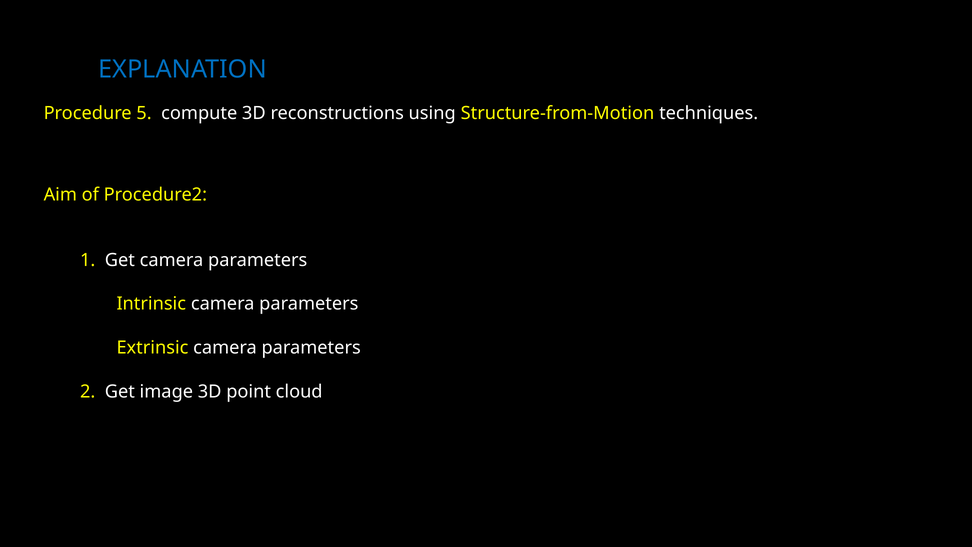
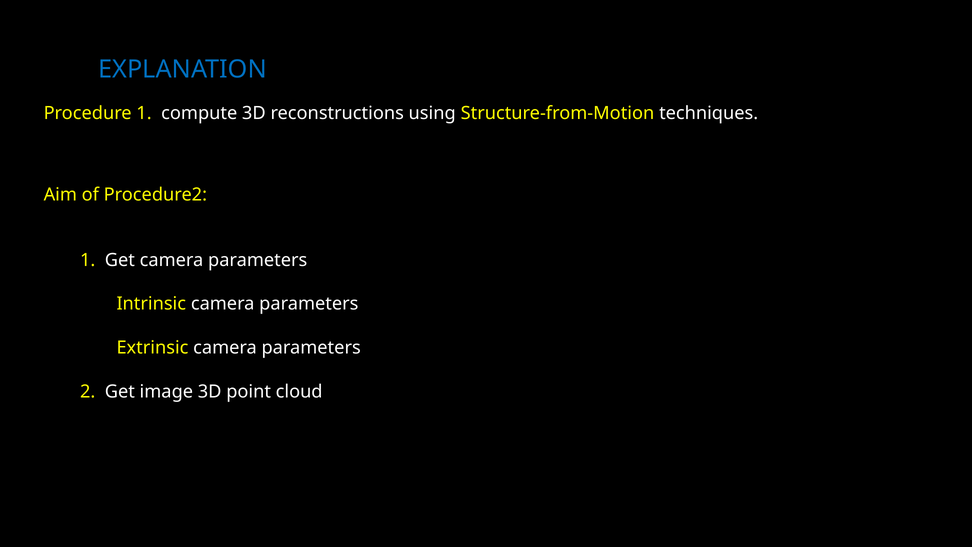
Procedure 5: 5 -> 1 (144, 113)
